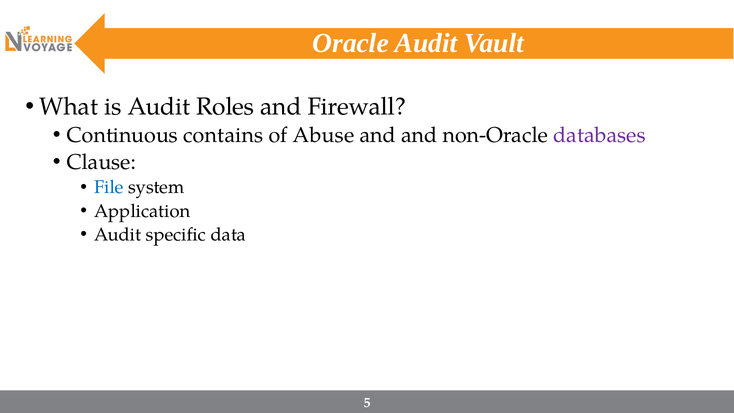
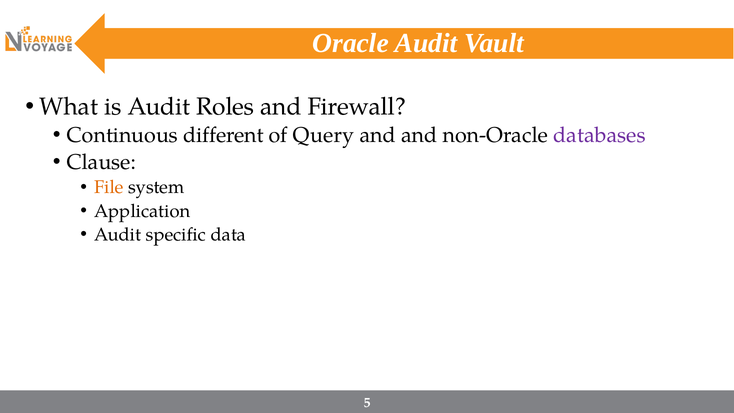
contains: contains -> different (223, 135)
Abuse: Abuse -> Query (324, 135)
File colour: blue -> orange (109, 187)
